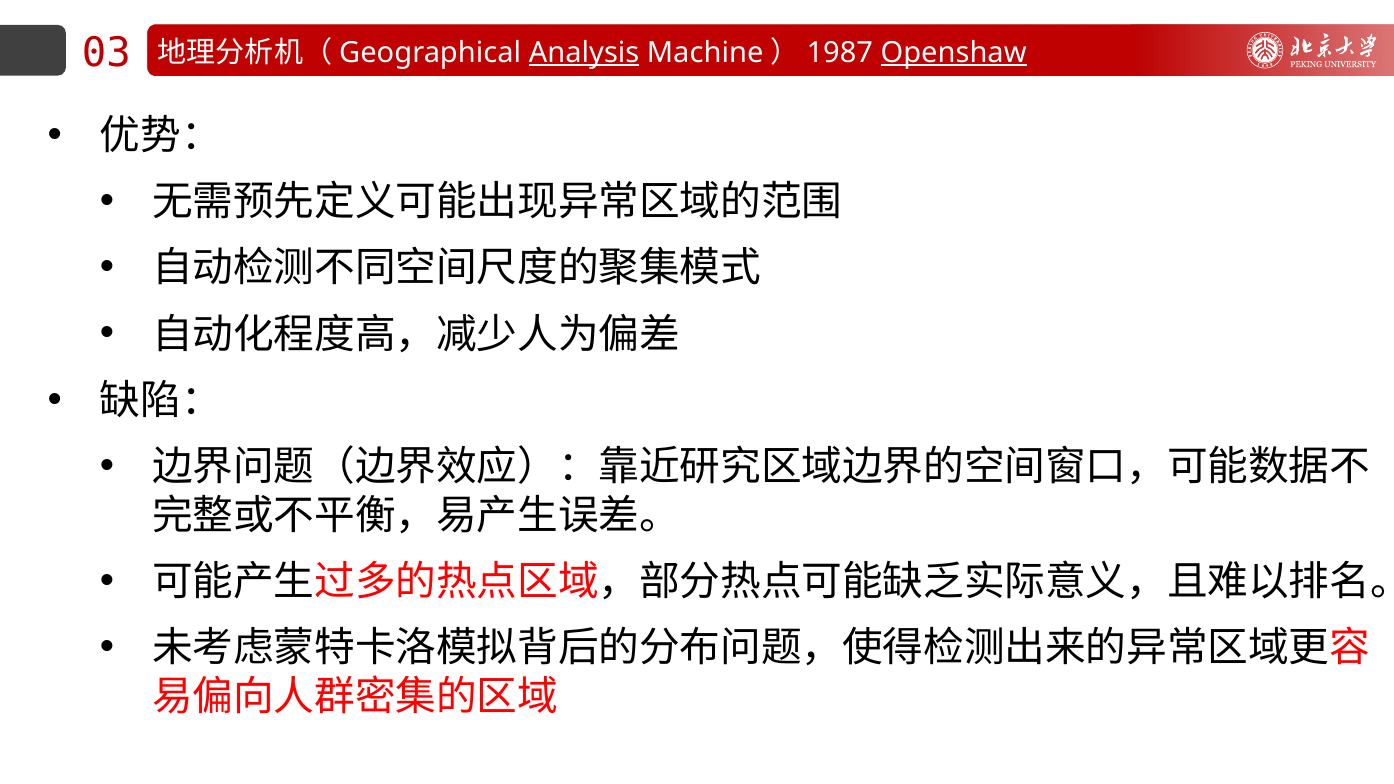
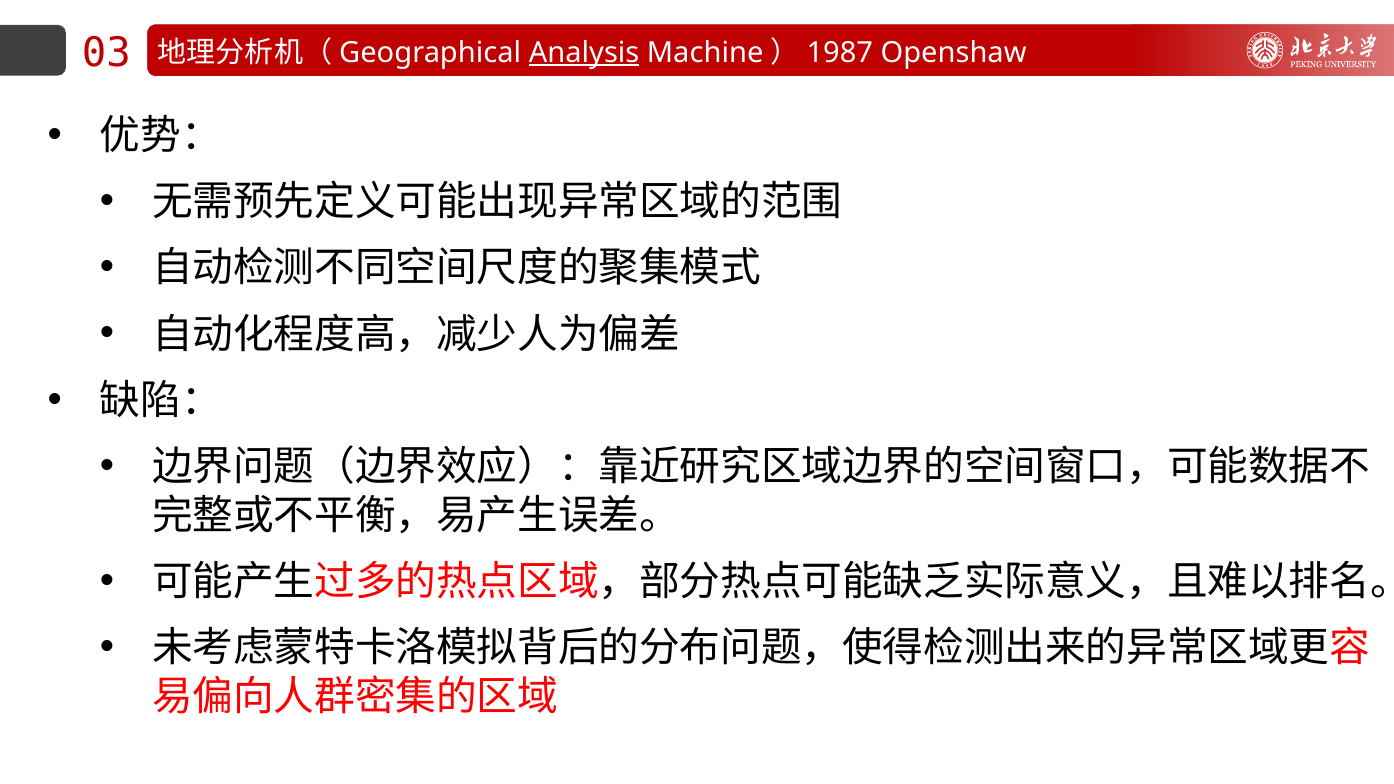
Openshaw underline: present -> none (954, 53)
